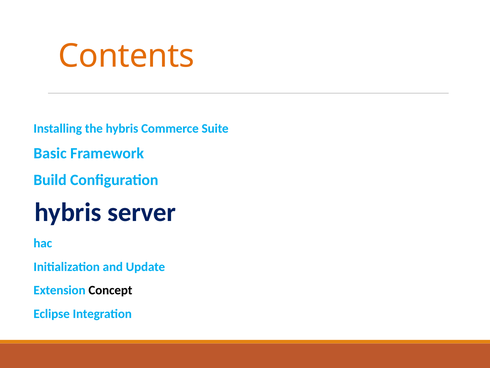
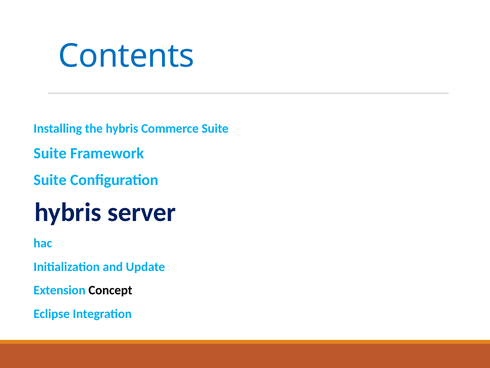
Contents colour: orange -> blue (126, 56)
Basic: Basic -> Suite (50, 153)
Build: Build -> Suite (50, 180)
